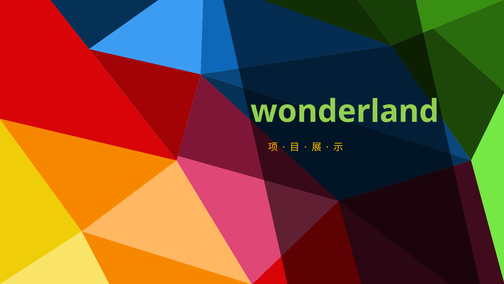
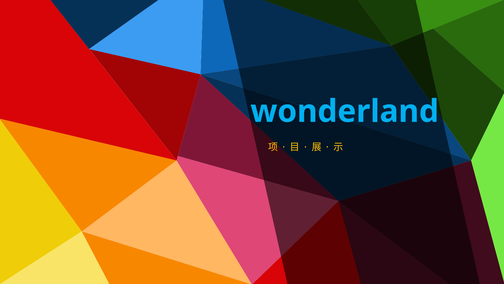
wonderland colour: light green -> light blue (345, 111)
